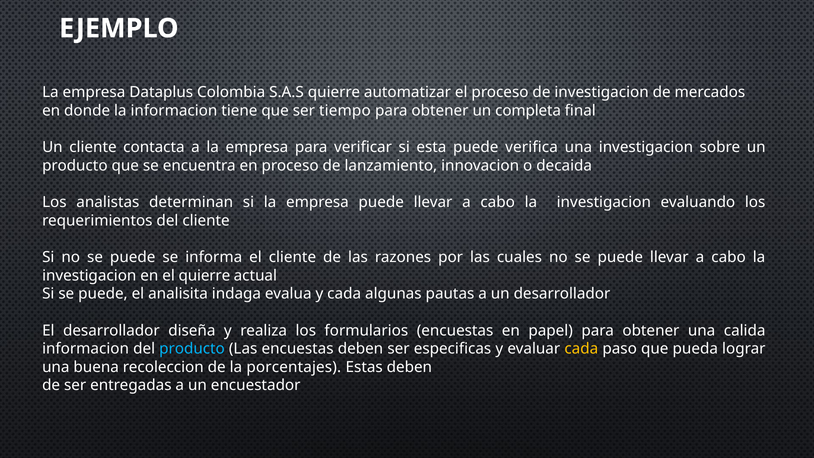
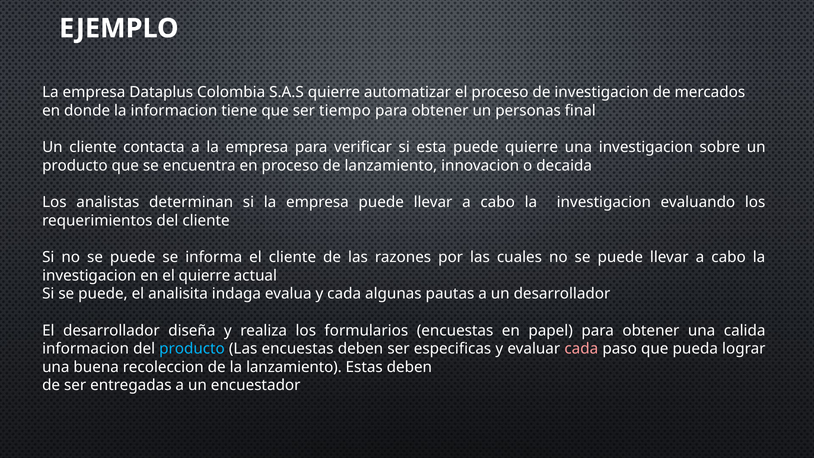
completa: completa -> personas (528, 111)
puede verifica: verifica -> quierre (532, 147)
cada colour: yellow -> pink (581, 349)
la porcentajes: porcentajes -> lanzamiento (294, 367)
